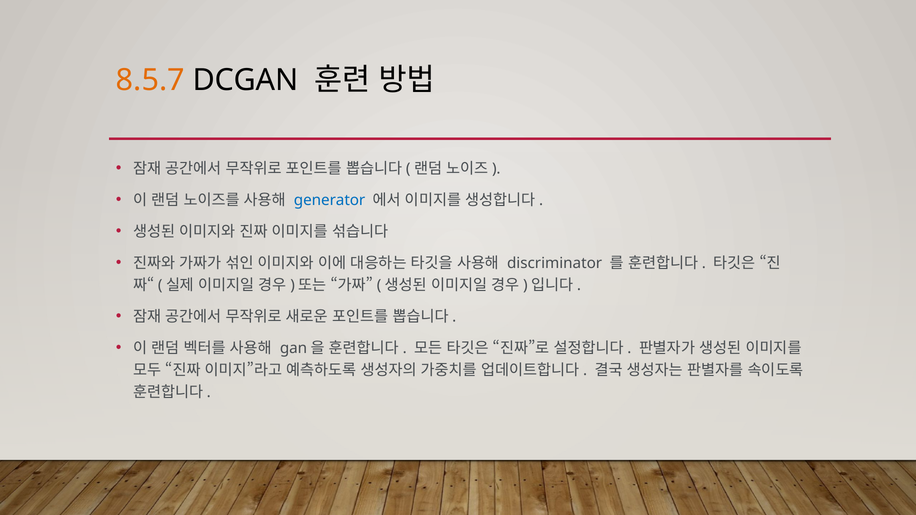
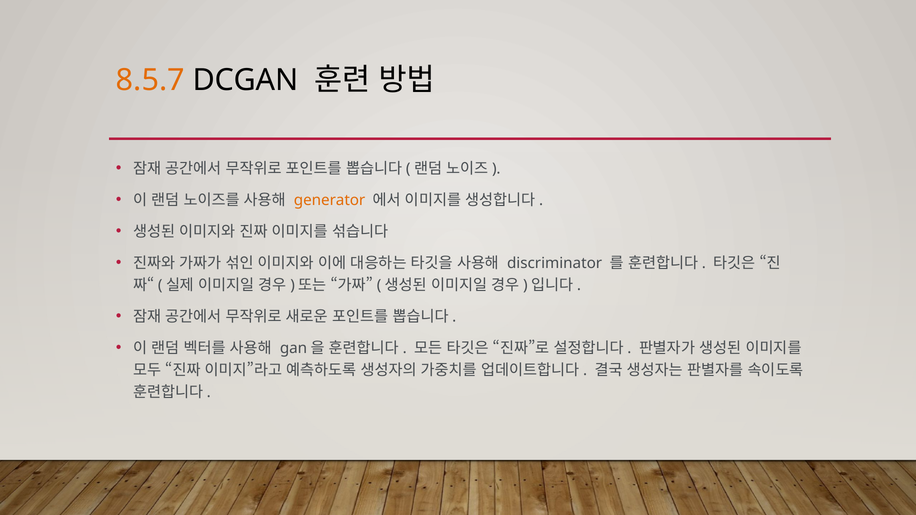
generator colour: blue -> orange (330, 200)
